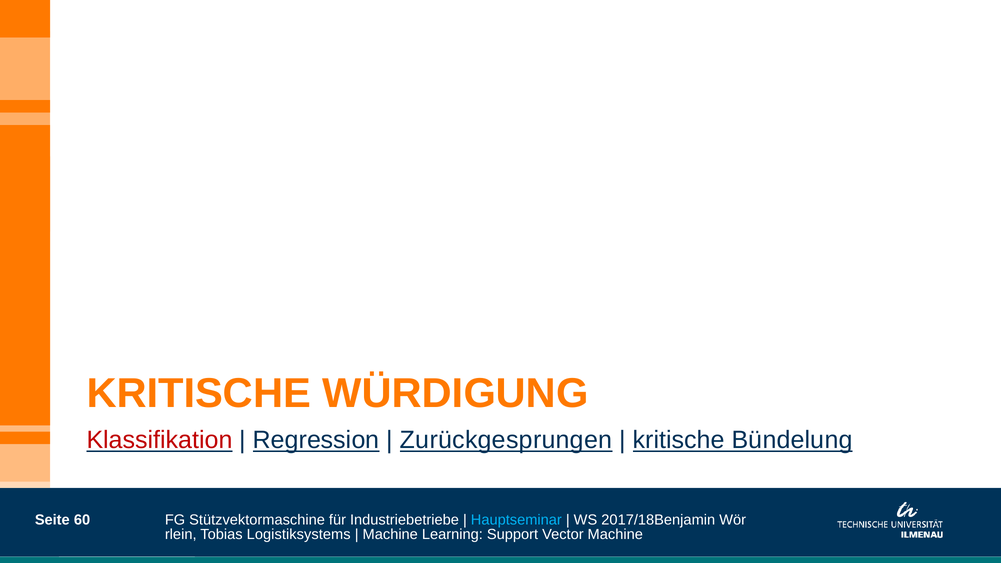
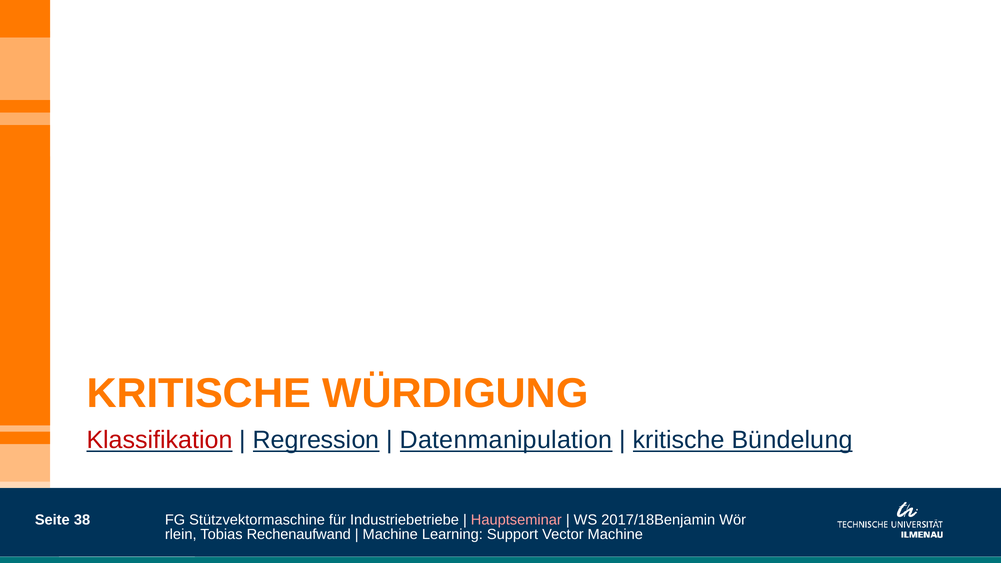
Zurückgesprungen: Zurückgesprungen -> Datenmanipulation (506, 440)
60: 60 -> 38 (82, 520)
Hauptseminar colour: light blue -> pink (516, 520)
Logistiksystems: Logistiksystems -> Rechenaufwand (299, 534)
